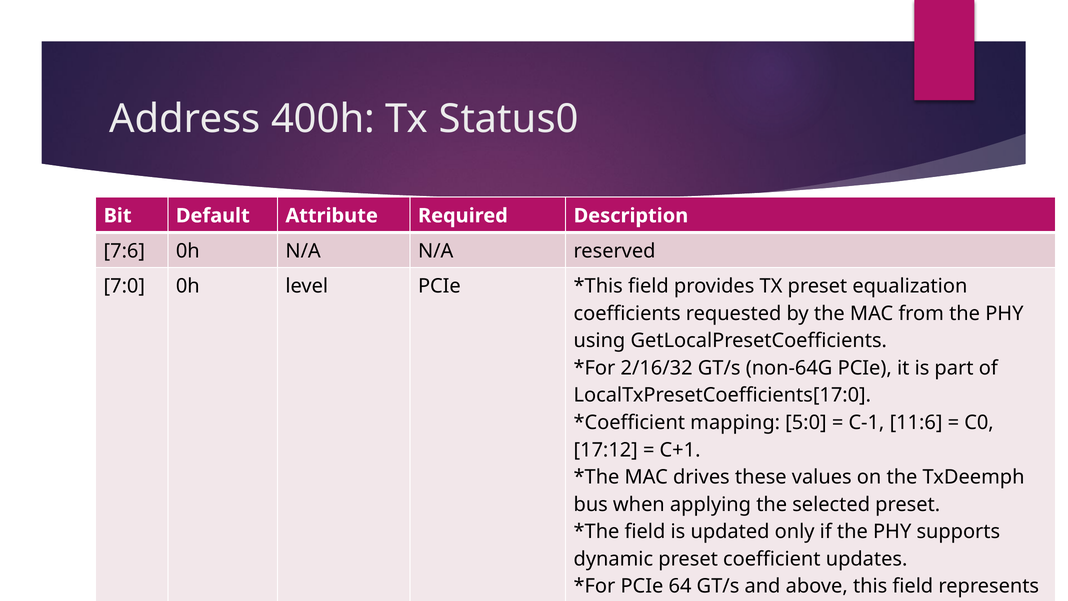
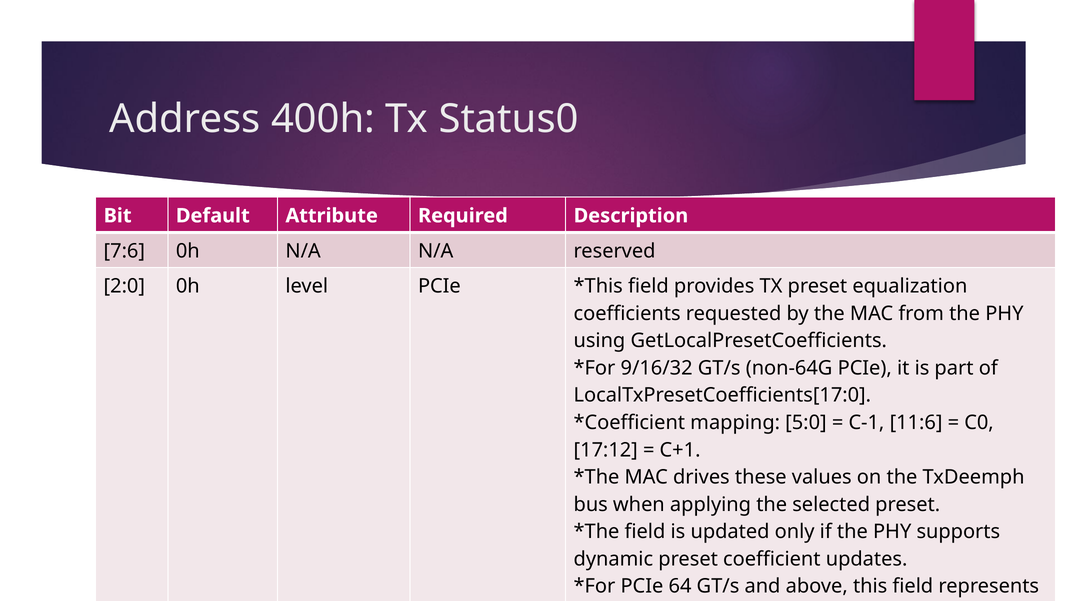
7:0: 7:0 -> 2:0 (124, 286)
2/16/32: 2/16/32 -> 9/16/32 (657, 368)
